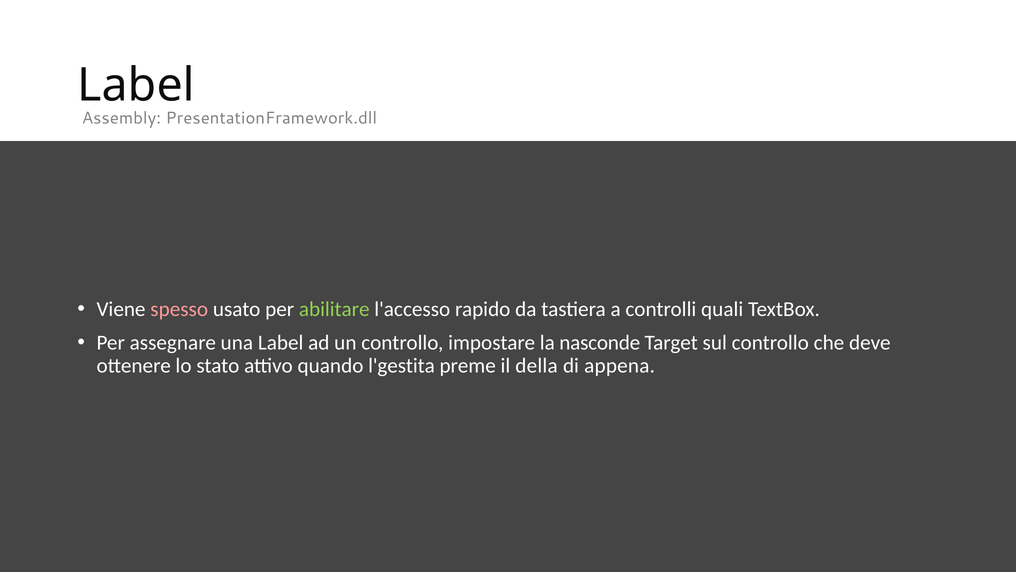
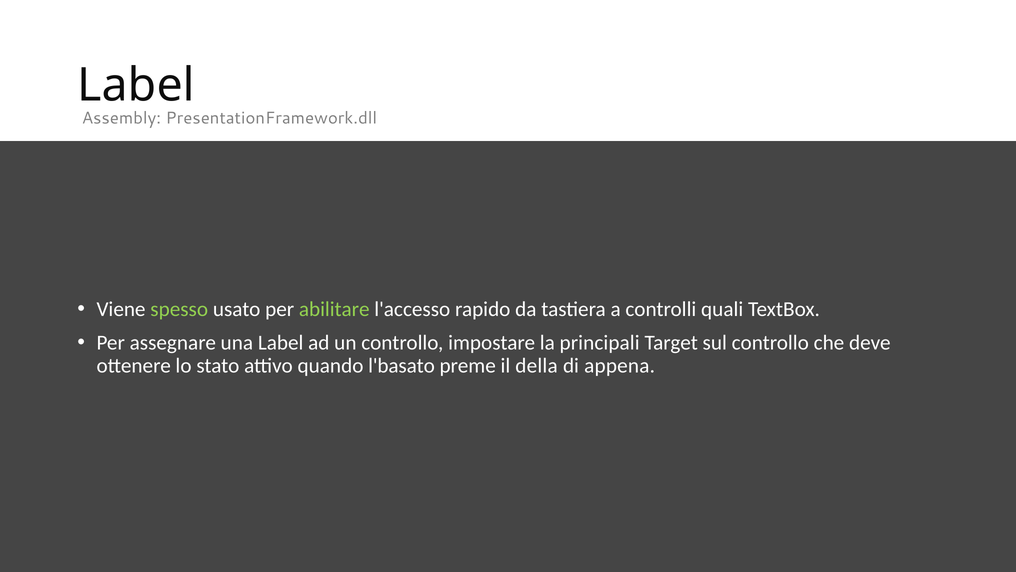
spesso colour: pink -> light green (179, 309)
nasconde: nasconde -> principali (600, 343)
l'gestita: l'gestita -> l'basato (401, 365)
